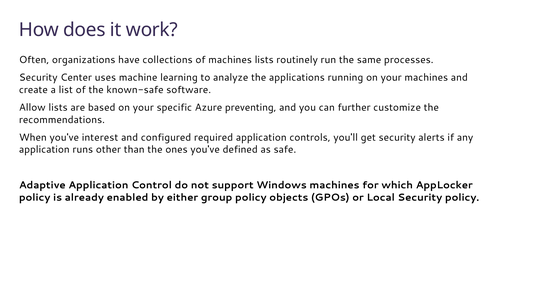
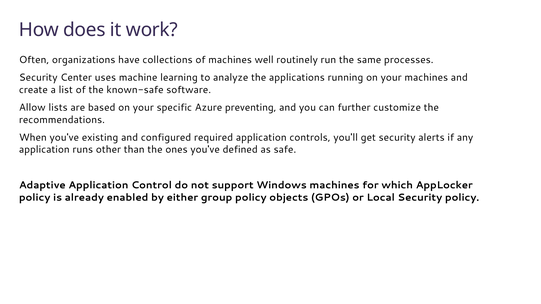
machines lists: lists -> well (264, 60)
interest: interest -> existing (100, 138)
